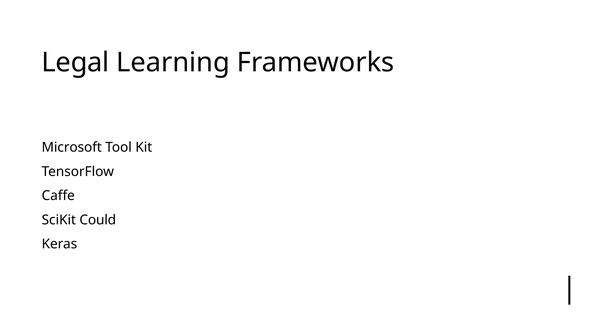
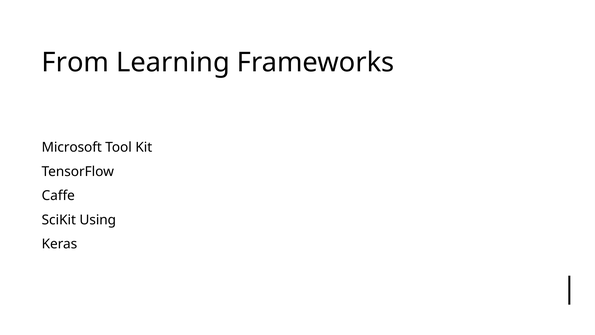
Legal: Legal -> From (75, 62)
Could: Could -> Using (98, 220)
